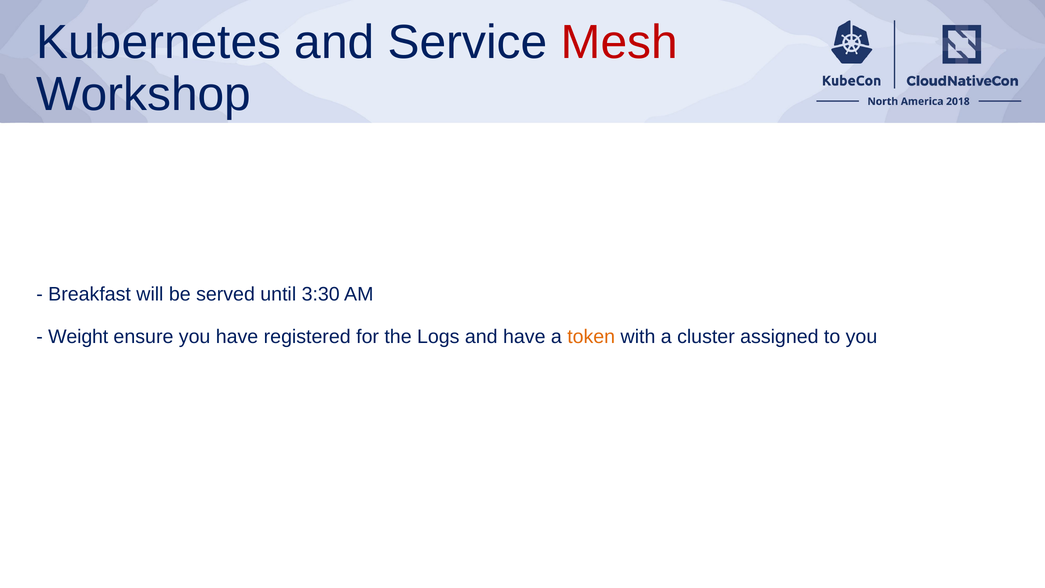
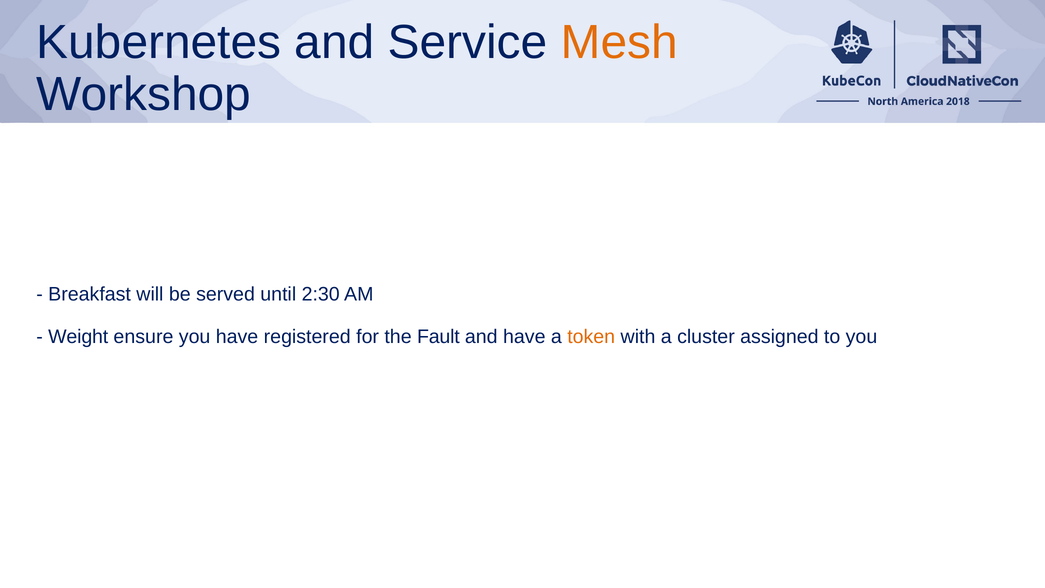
Mesh colour: red -> orange (619, 43)
3:30: 3:30 -> 2:30 (321, 294)
Logs: Logs -> Fault (438, 337)
